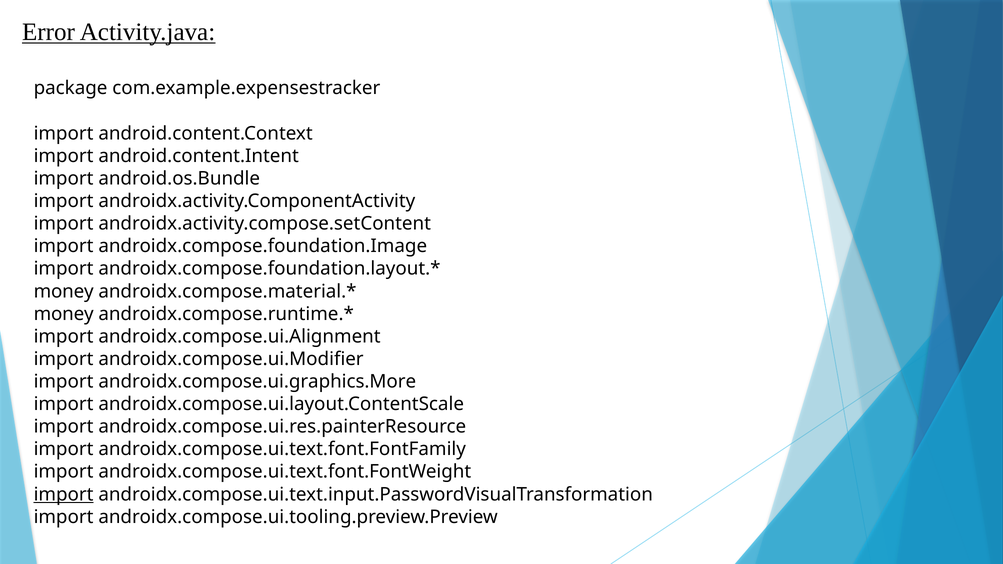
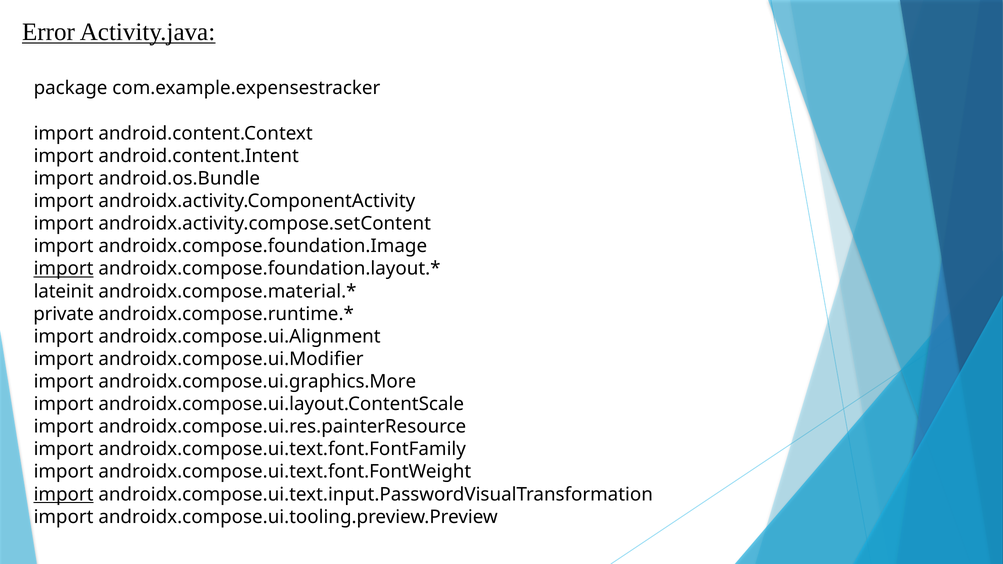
import underline: none -> present (64, 269)
money: money -> lateinit (64, 291)
money: money -> private (64, 314)
